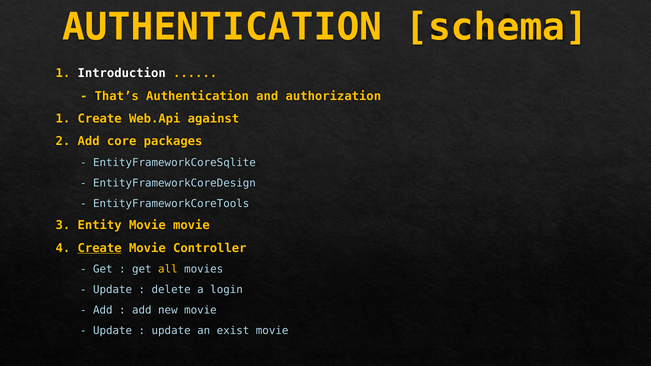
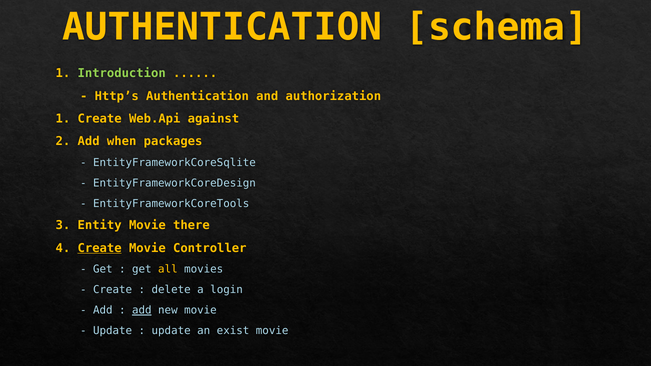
Introduction colour: white -> light green (122, 73)
That’s: That’s -> Http’s (117, 96)
core: core -> when (122, 141)
Movie movie: movie -> there (191, 226)
Update: Update -> Create (113, 290)
add underline: none -> present (142, 311)
